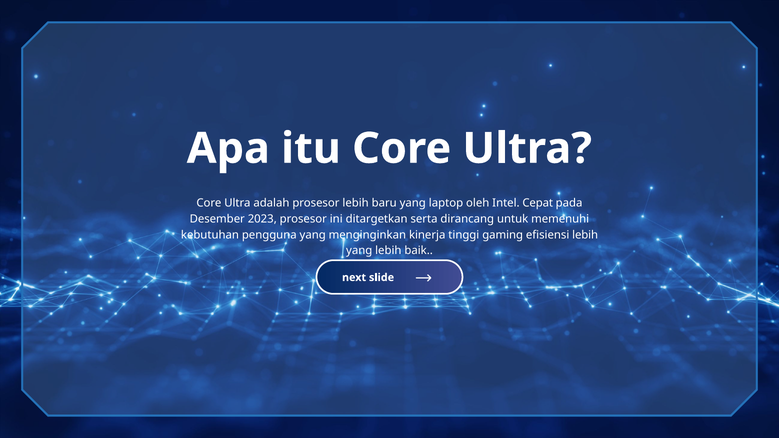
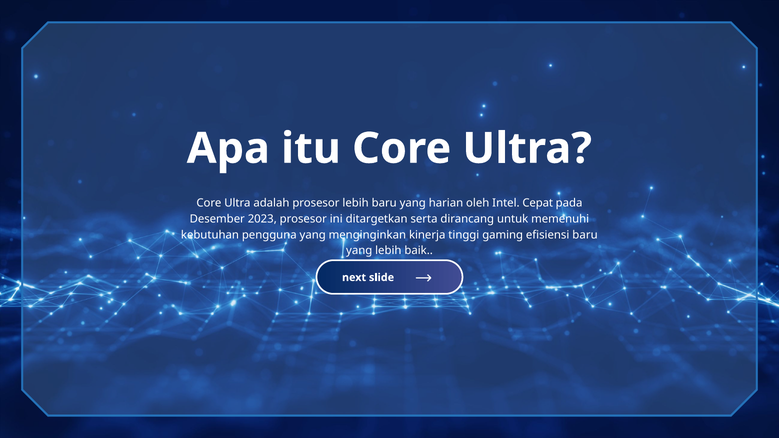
laptop: laptop -> harian (446, 203)
efisiensi lebih: lebih -> baru (585, 235)
